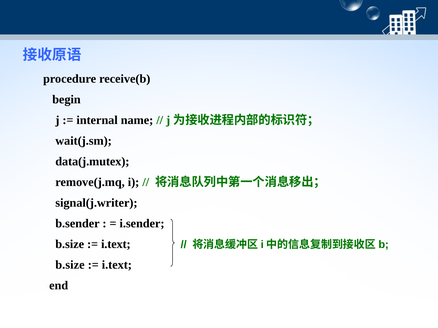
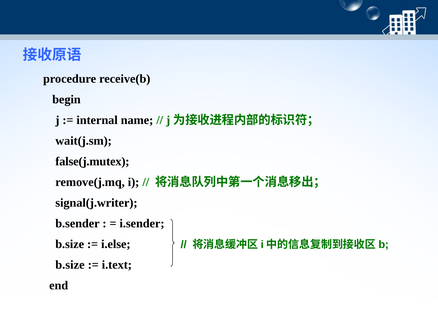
data(j.mutex: data(j.mutex -> false(j.mutex (92, 162)
i.text: i.text -> i.else (116, 244)
